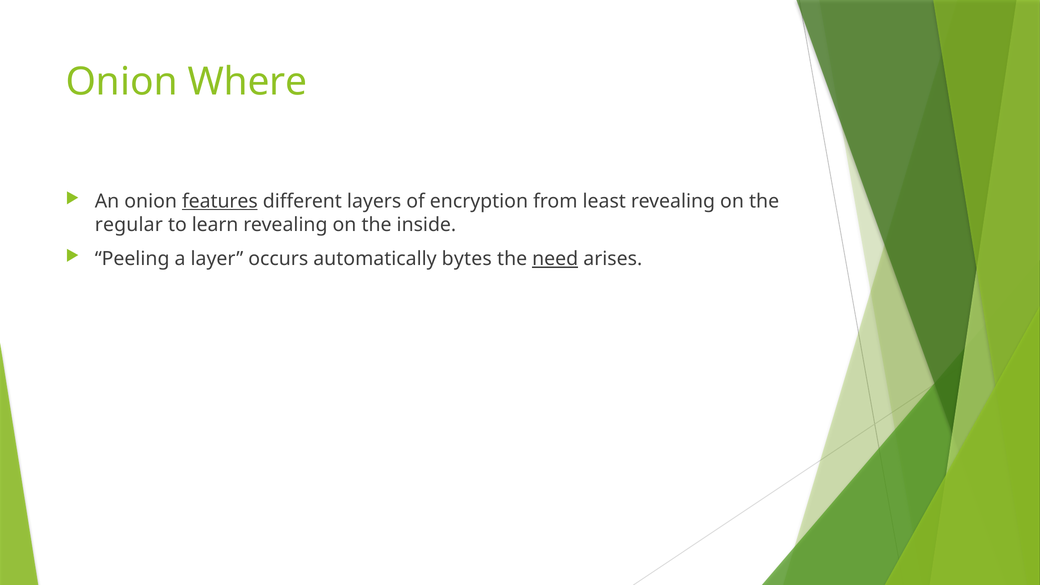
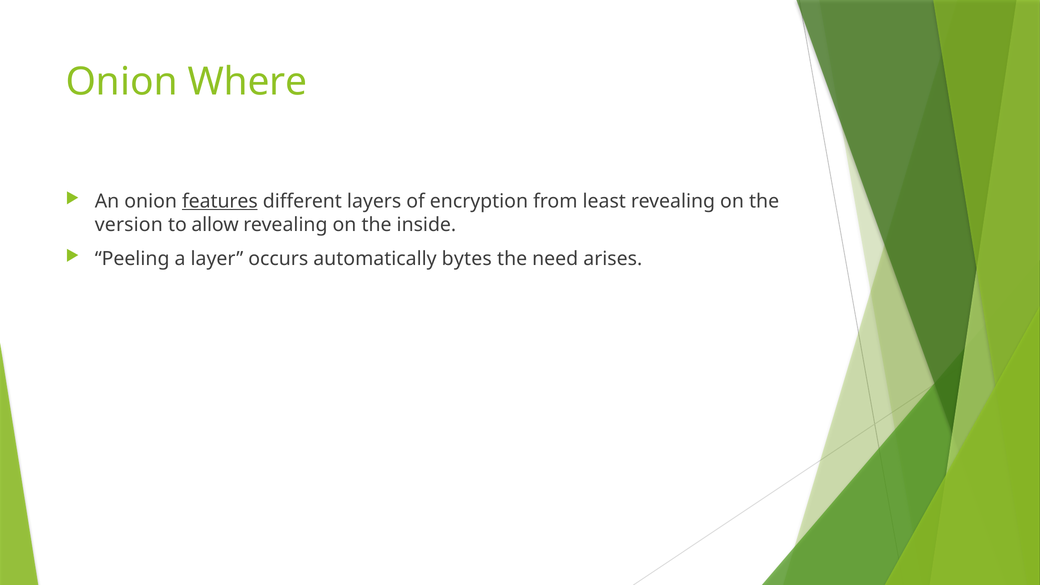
regular: regular -> version (129, 225)
learn: learn -> allow (215, 225)
need underline: present -> none (555, 259)
